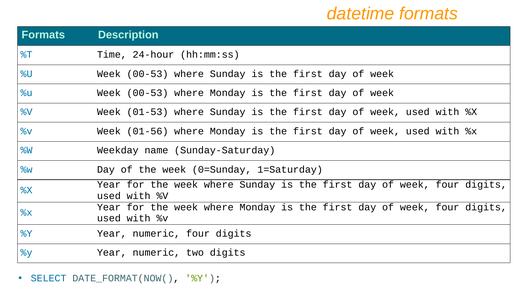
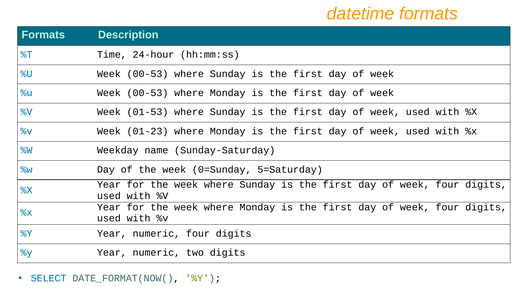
01-56: 01-56 -> 01-23 (148, 131)
1=Saturday: 1=Saturday -> 5=Saturday (290, 169)
